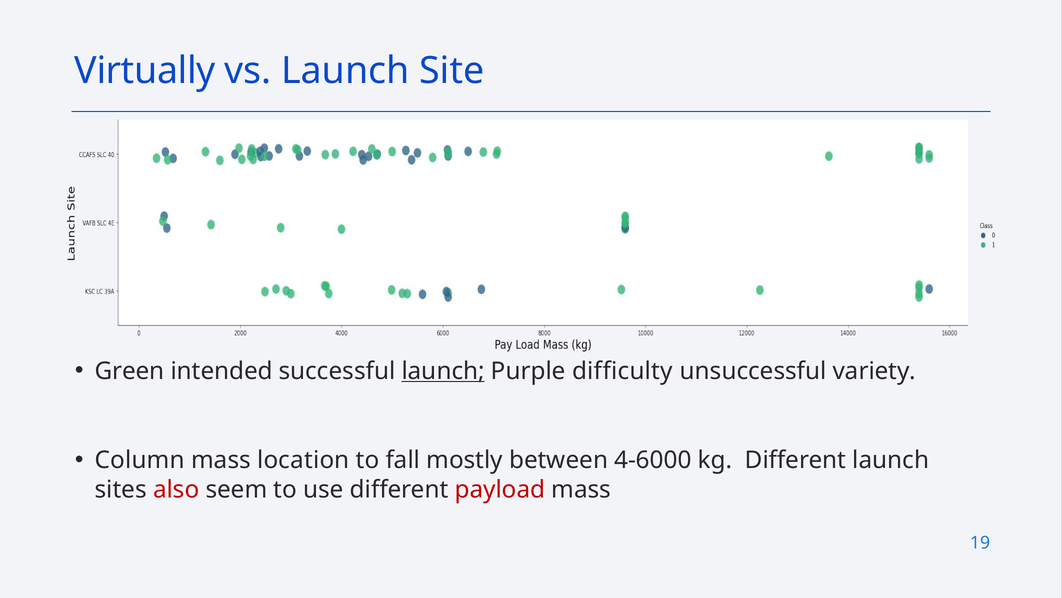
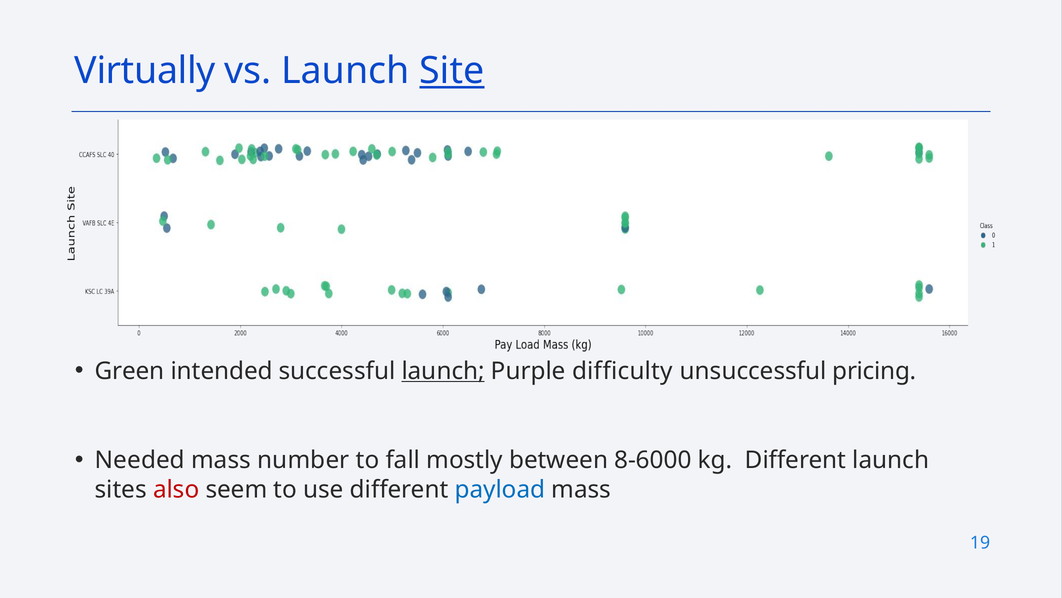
Site underline: none -> present (452, 71)
variety: variety -> pricing (874, 371)
Column: Column -> Needed (140, 460)
location: location -> number (303, 460)
4-6000: 4-6000 -> 8-6000 (653, 460)
payload colour: red -> blue (500, 489)
